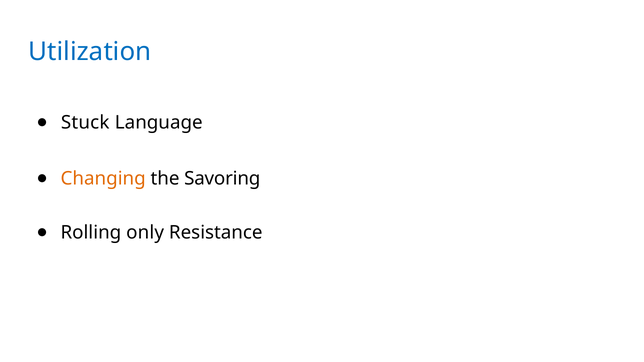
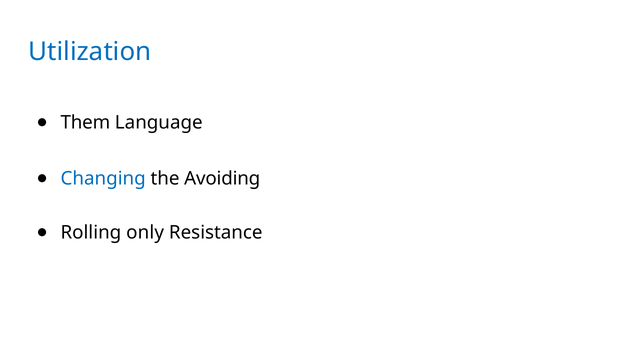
Stuck: Stuck -> Them (85, 123)
Changing colour: orange -> blue (103, 179)
Savoring: Savoring -> Avoiding (222, 179)
